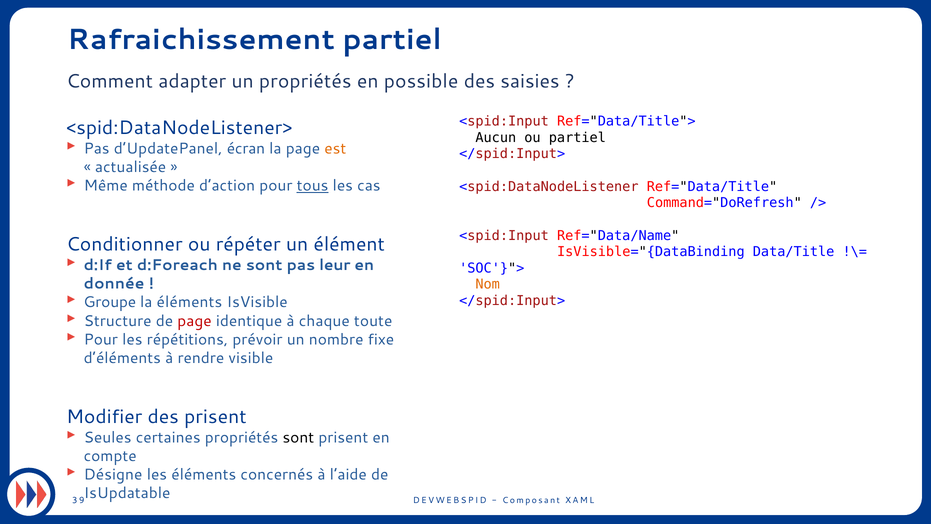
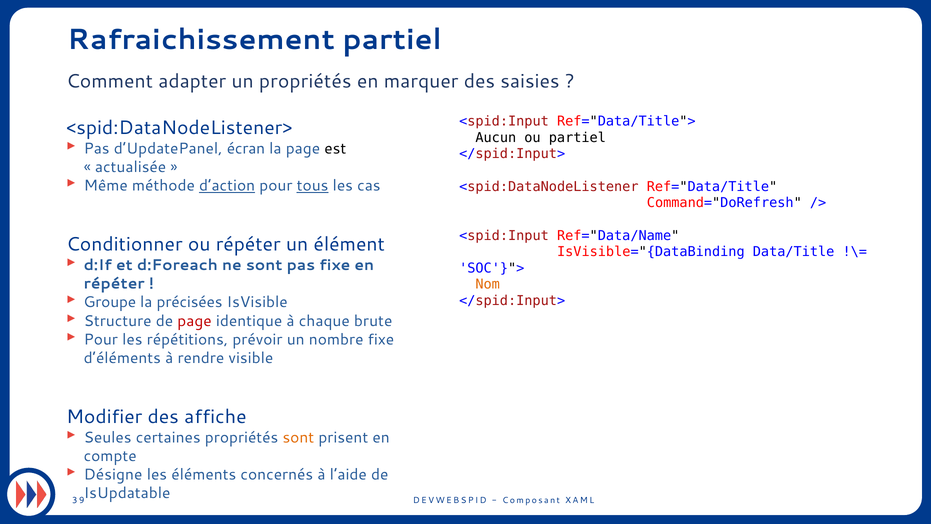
possible: possible -> marquer (421, 81)
est colour: orange -> black (335, 148)
d’action underline: none -> present (227, 186)
pas leur: leur -> fixe (335, 265)
donnée: donnée -> répéter (114, 283)
la éléments: éléments -> précisées (190, 302)
toute: toute -> brute (373, 321)
des prisent: prisent -> affiche (215, 416)
sont colour: black -> orange (298, 437)
